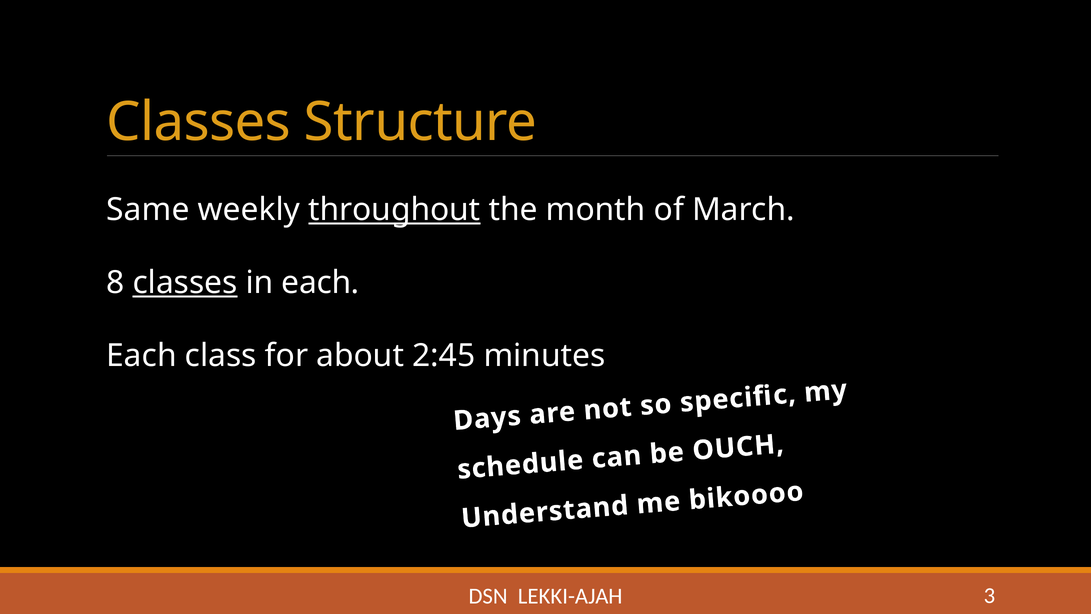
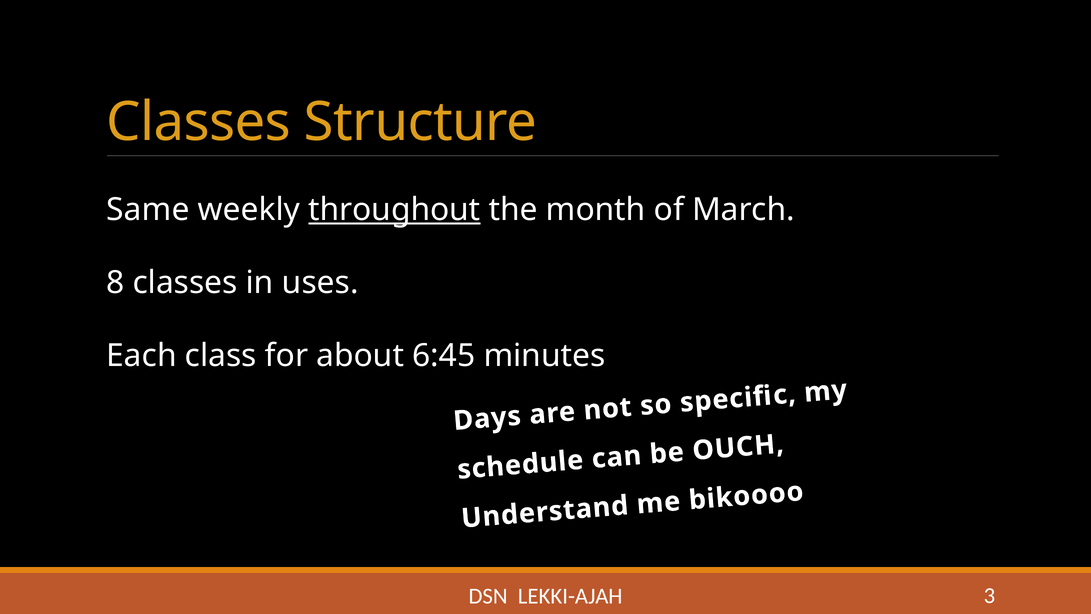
classes underline: present -> none (185, 283)
in each: each -> uses (320, 283)
2:45: 2:45 -> 6:45 (444, 356)
